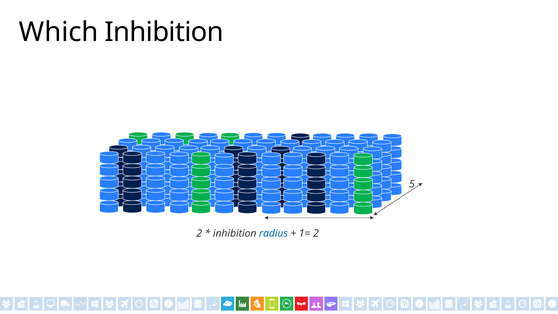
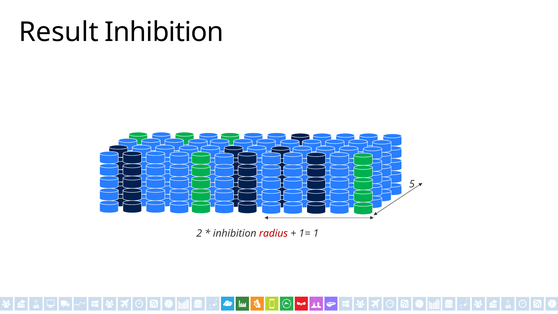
Which: Which -> Result (59, 32)
radius colour: blue -> red (273, 233)
1= 2: 2 -> 1 (316, 233)
